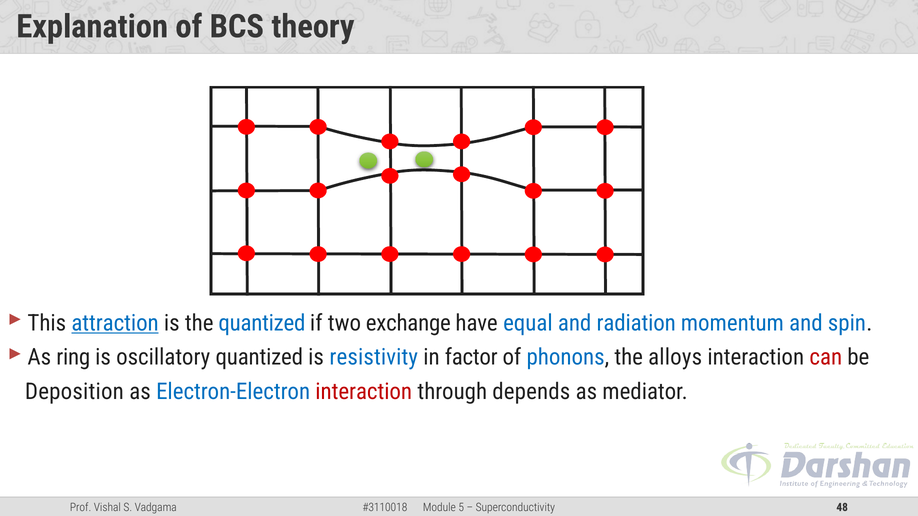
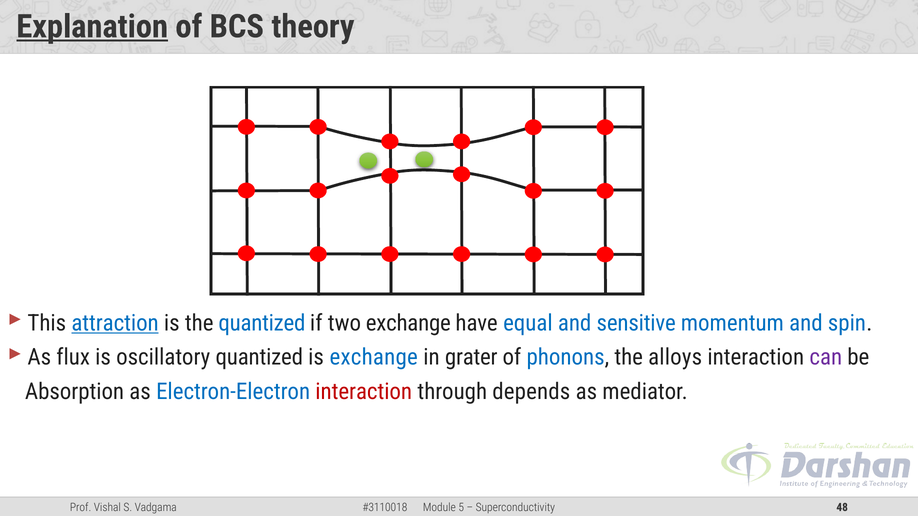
Explanation underline: none -> present (92, 27)
radiation: radiation -> sensitive (636, 323)
ring: ring -> flux (73, 358)
is resistivity: resistivity -> exchange (374, 358)
factor: factor -> grater (471, 358)
can colour: red -> purple (826, 358)
Deposition: Deposition -> Absorption (75, 392)
